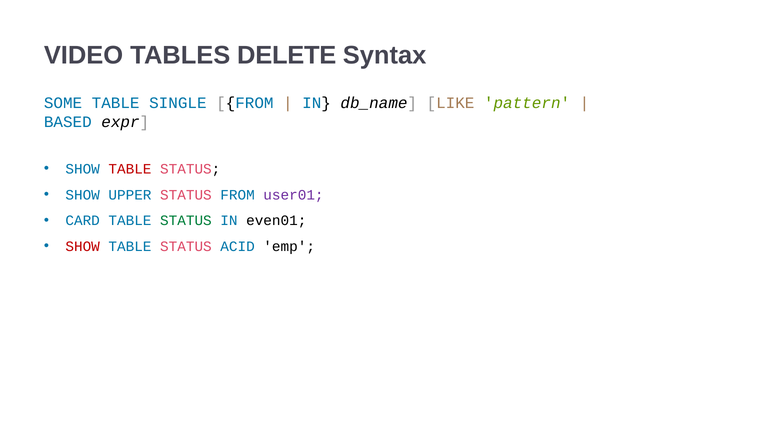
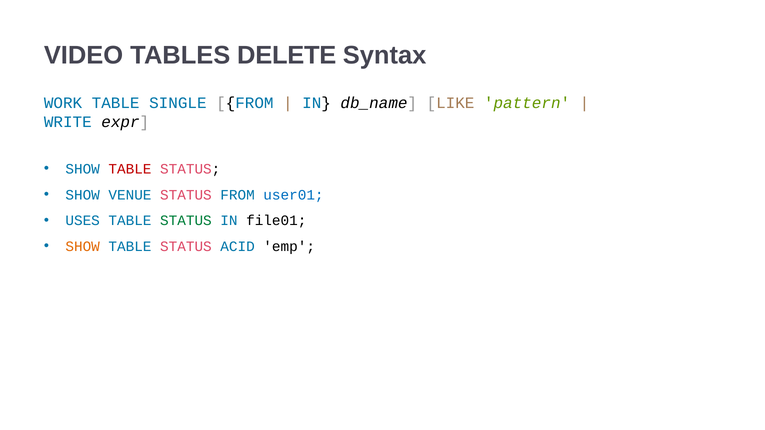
SOME: SOME -> WORK (63, 103)
BASED: BASED -> WRITE (68, 122)
UPPER: UPPER -> VENUE (130, 195)
user01 colour: purple -> blue (293, 195)
CARD: CARD -> USES (83, 221)
even01: even01 -> file01 (276, 221)
SHOW colour: red -> orange (83, 247)
